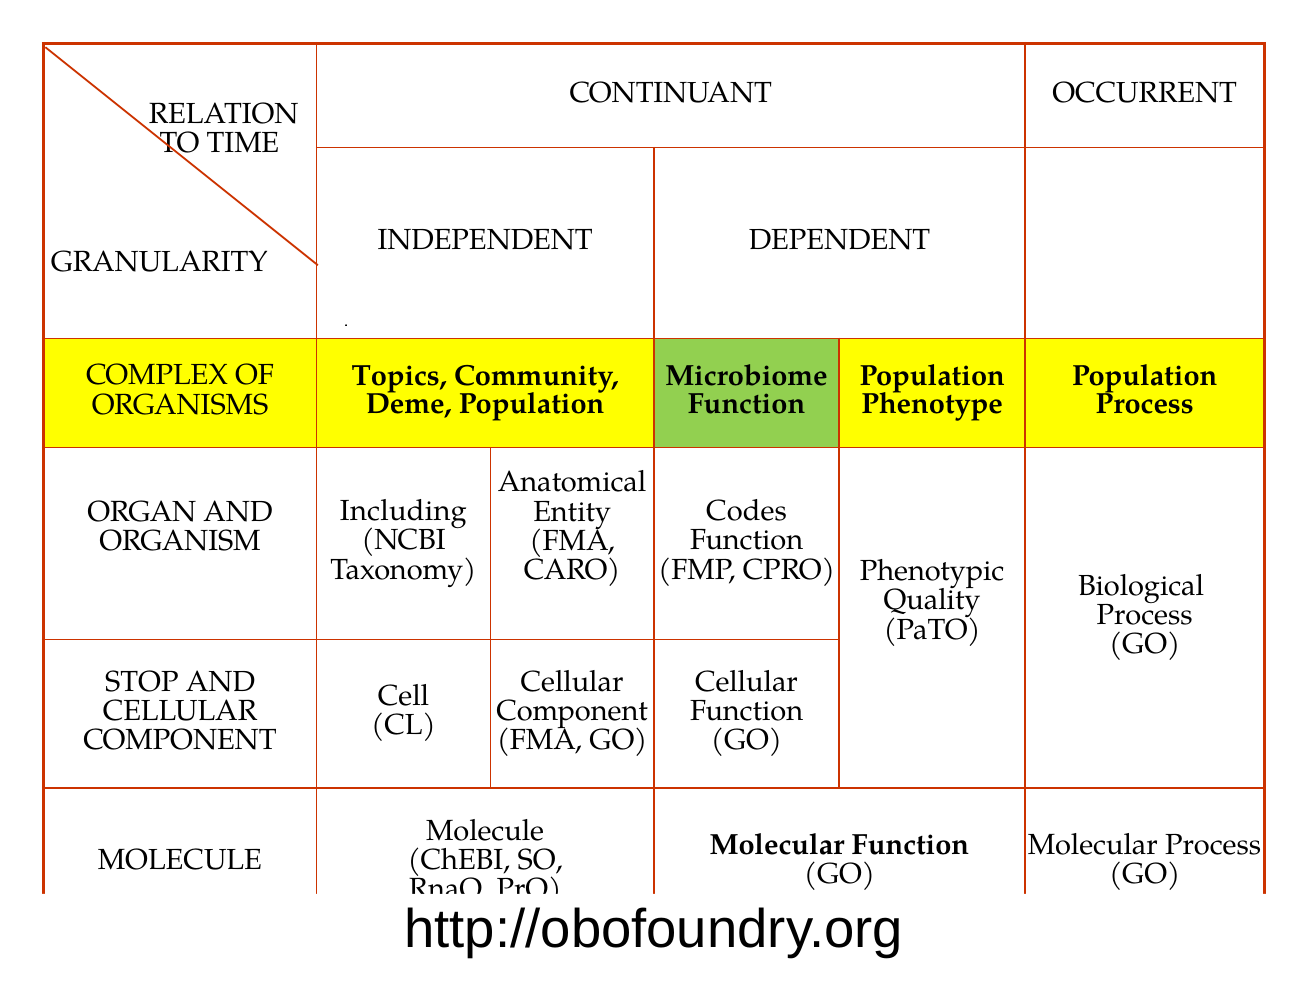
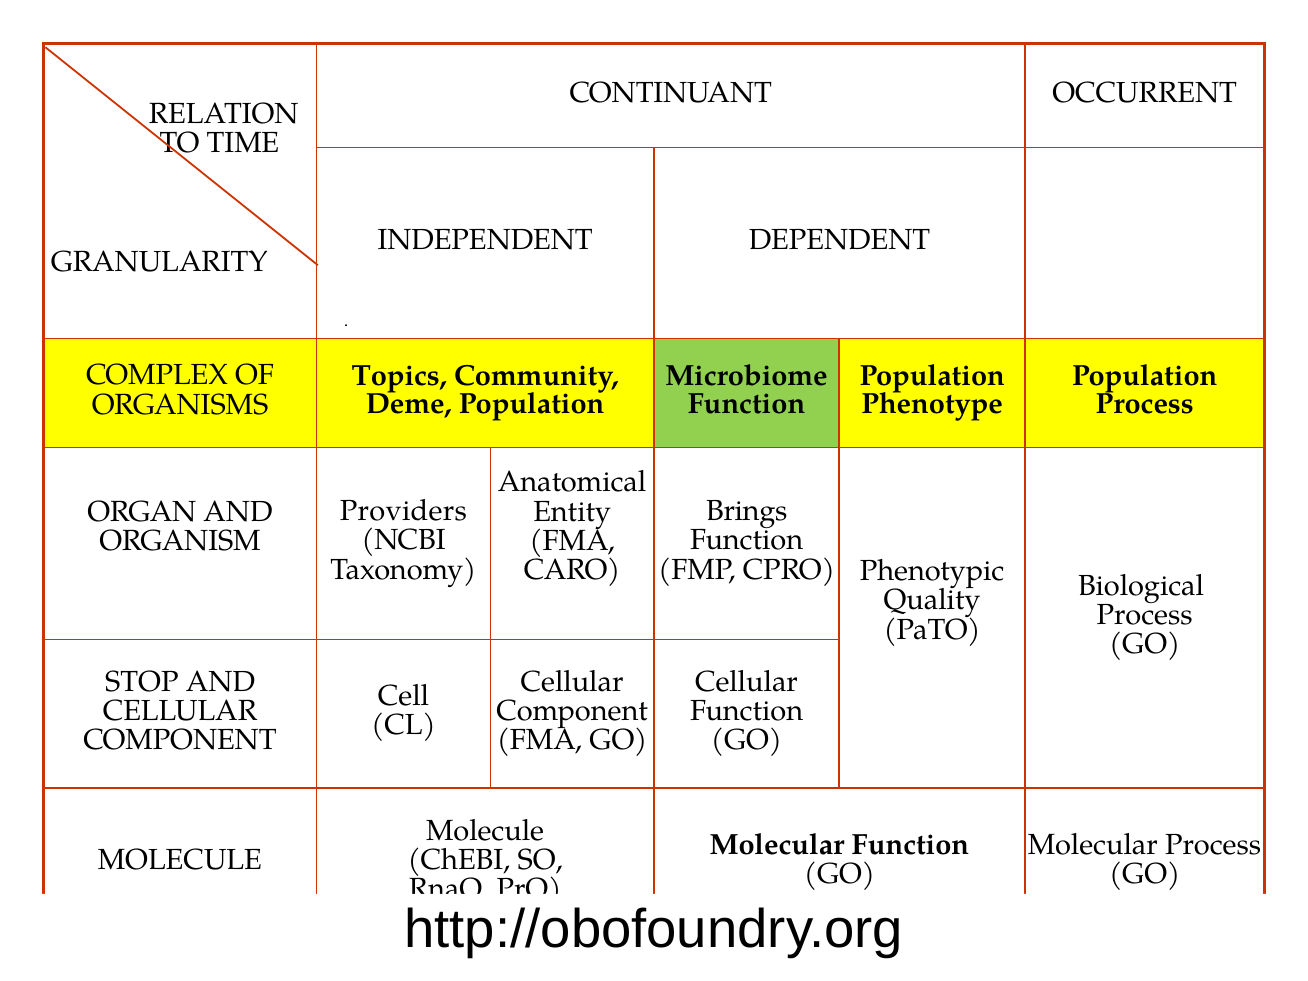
Including: Including -> Providers (403, 511)
Codes: Codes -> Brings (747, 511)
